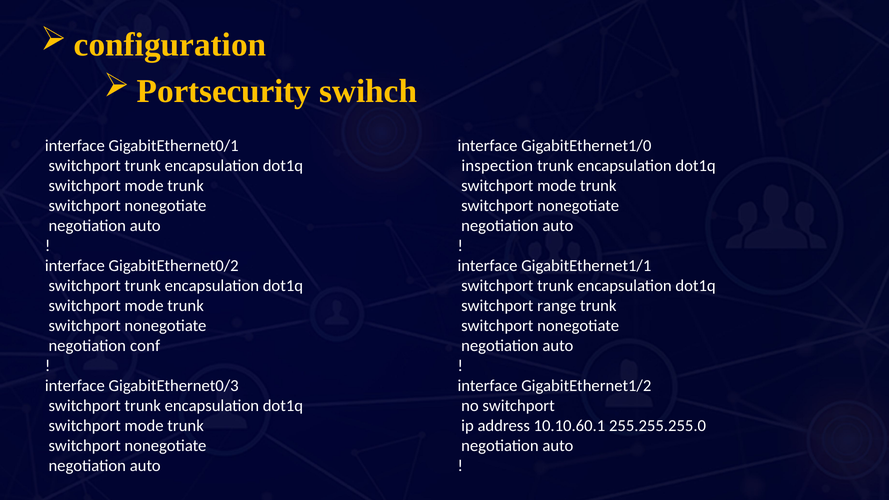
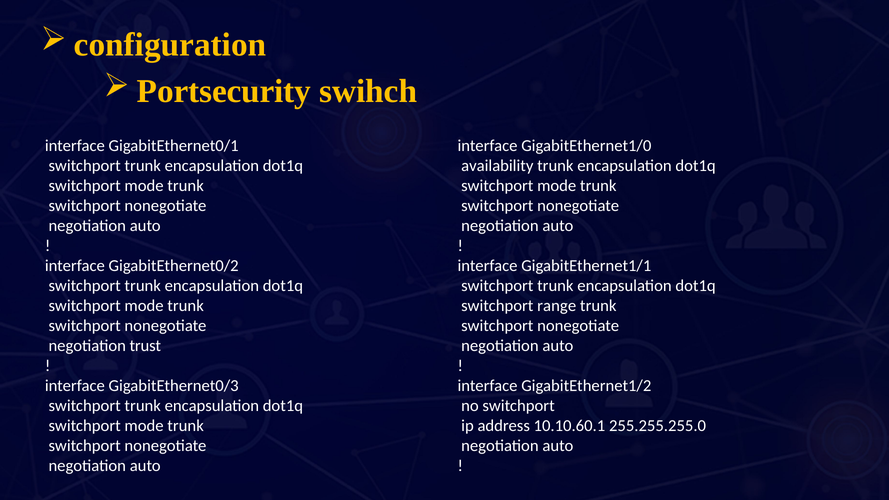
inspection: inspection -> availability (497, 166)
conf: conf -> trust (145, 346)
